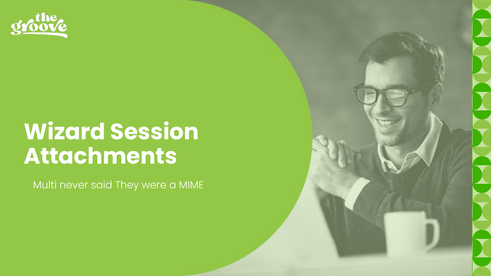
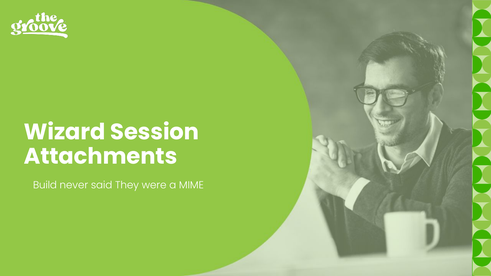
Multi: Multi -> Build (45, 185)
